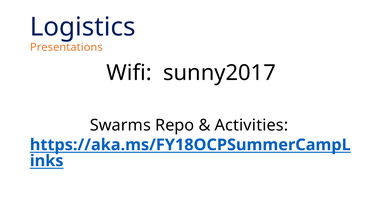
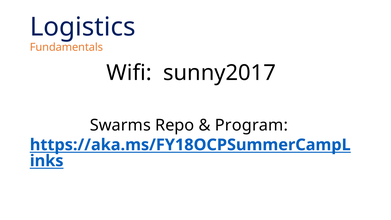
Presentations: Presentations -> Fundamentals (66, 47)
Activities: Activities -> Program (251, 125)
